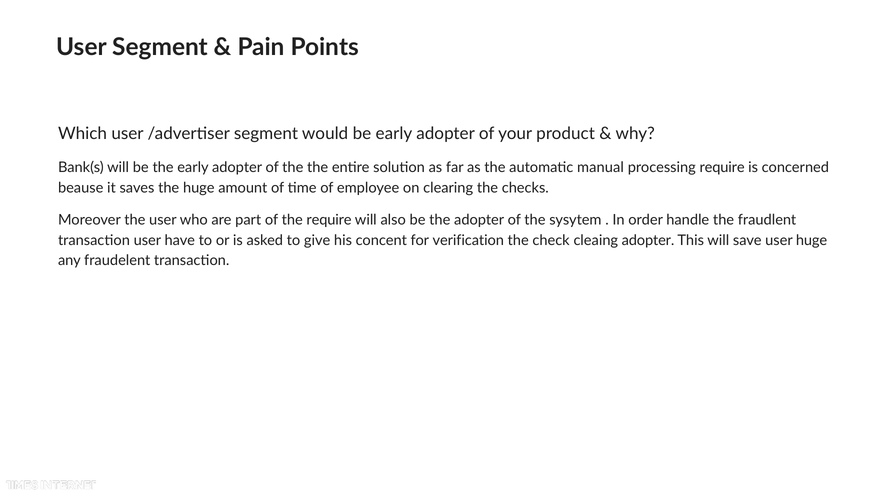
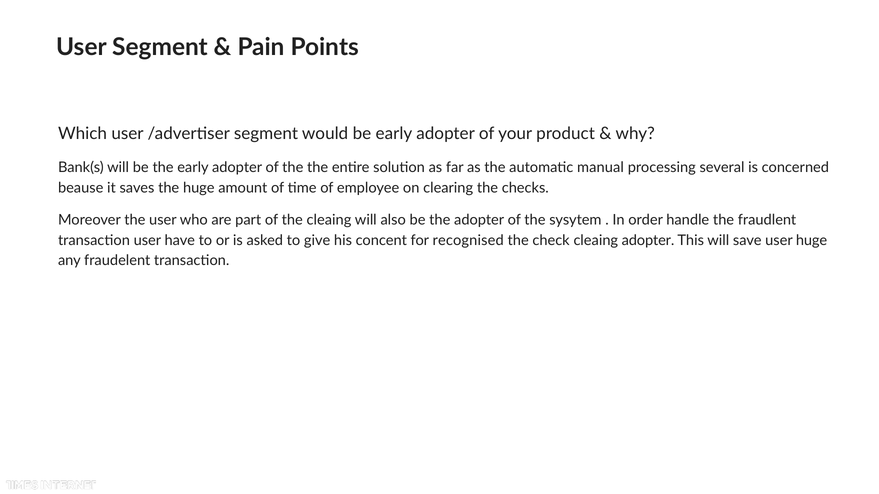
processing require: require -> several (722, 168)
the require: require -> cleaing (329, 220)
verification: verification -> recognised (468, 240)
